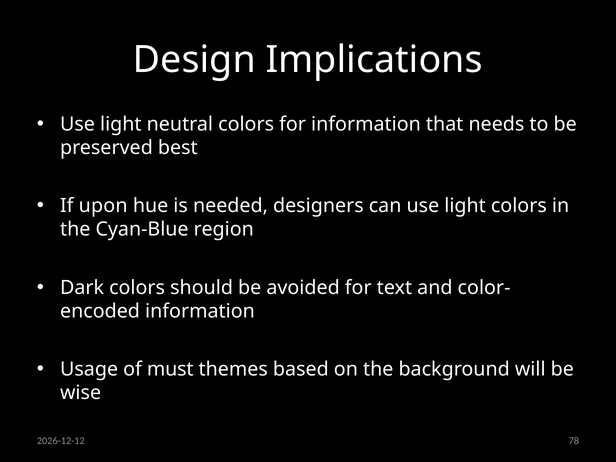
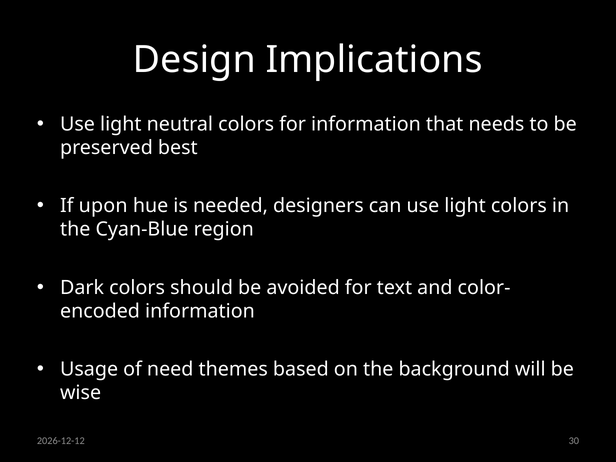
must: must -> need (170, 369)
78: 78 -> 30 (574, 441)
